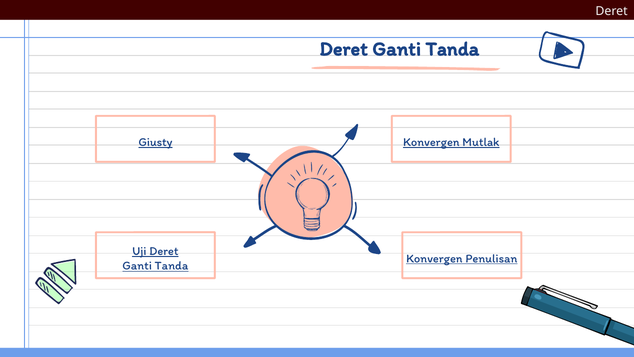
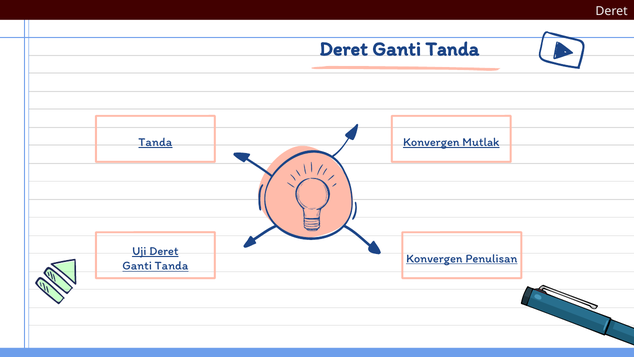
Giusty: Giusty -> Tanda (155, 142)
